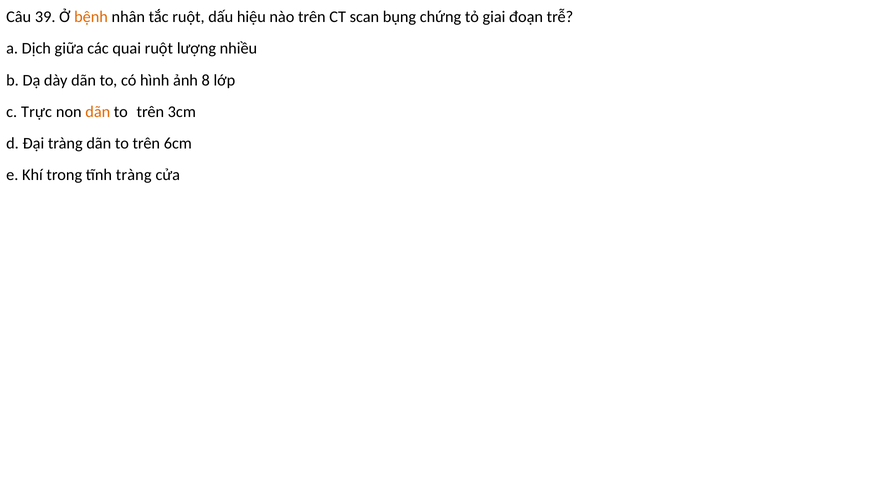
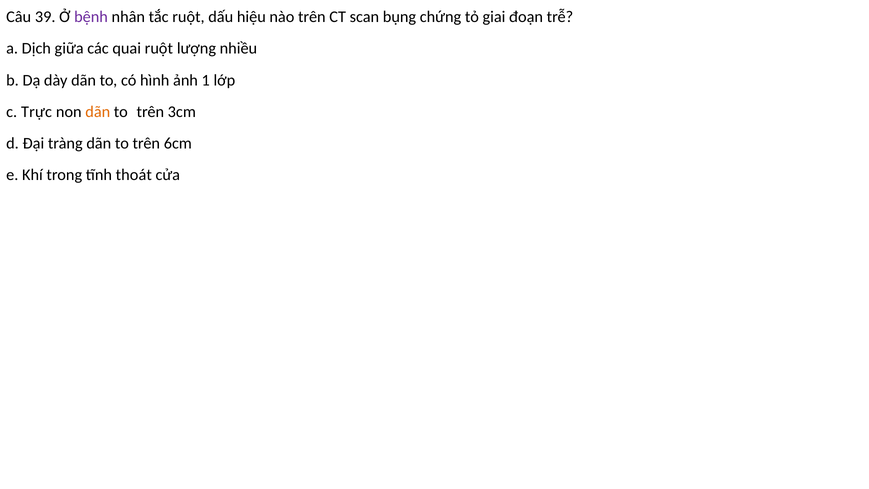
bệnh colour: orange -> purple (91, 17)
8: 8 -> 1 (206, 80)
tĩnh tràng: tràng -> thoát (134, 175)
